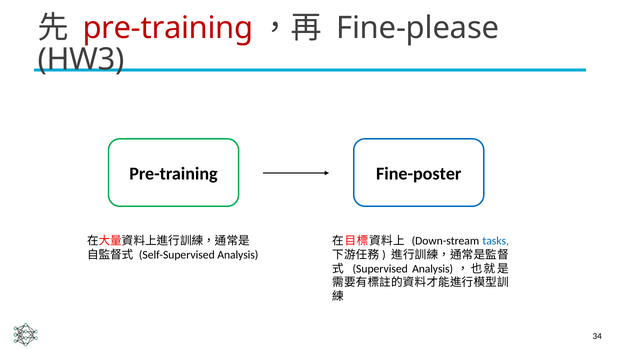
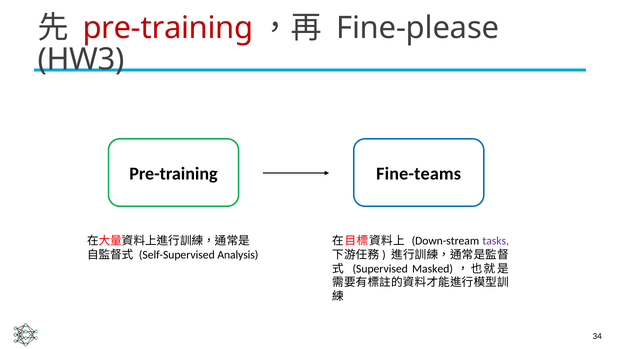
Fine-poster: Fine-poster -> Fine-teams (419, 174)
tasks colour: blue -> purple (496, 241)
Supervised Analysis: Analysis -> Masked (433, 268)
